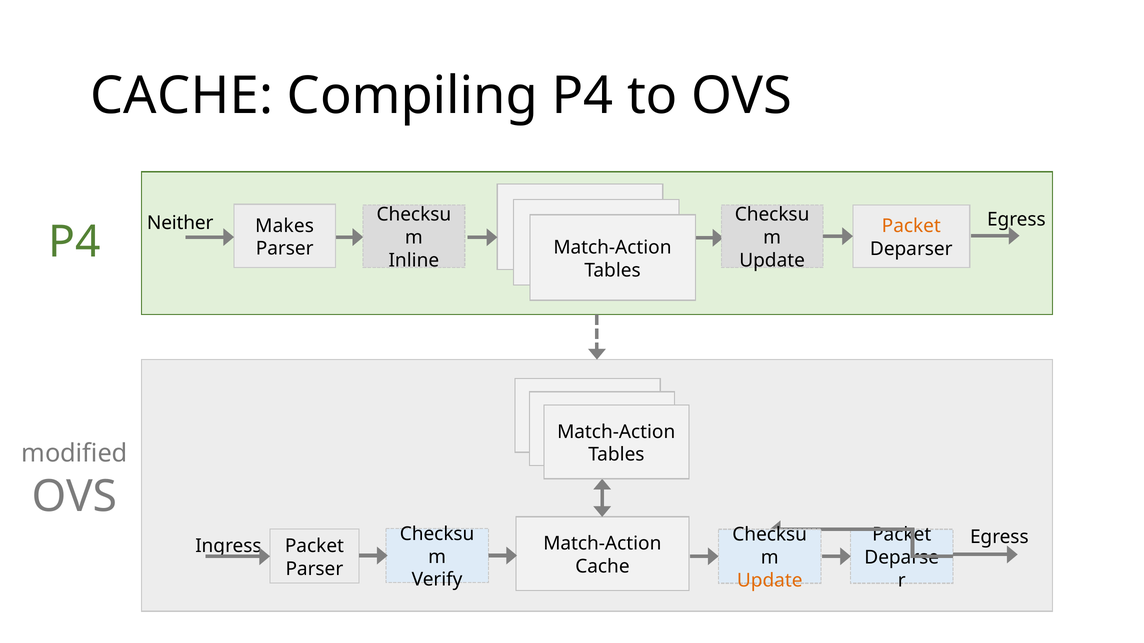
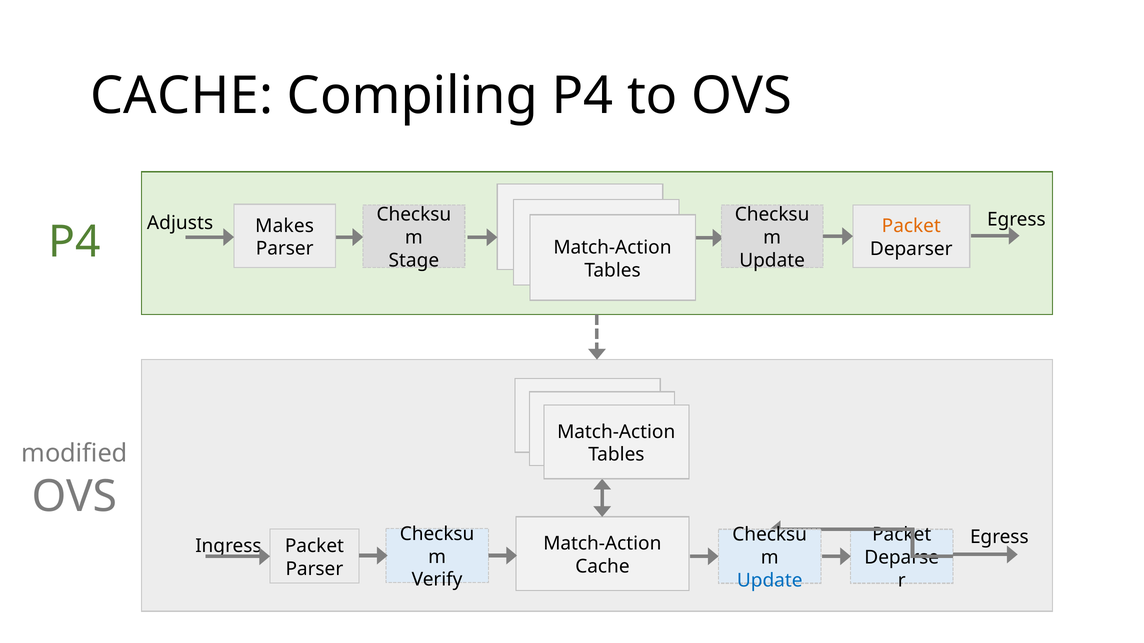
Neither: Neither -> Adjusts (180, 223)
Inline: Inline -> Stage (414, 261)
Update colour: orange -> blue (770, 581)
